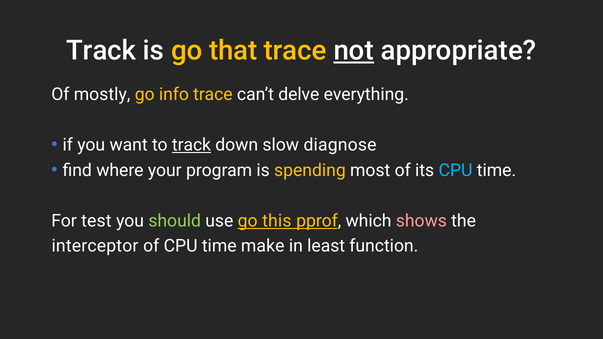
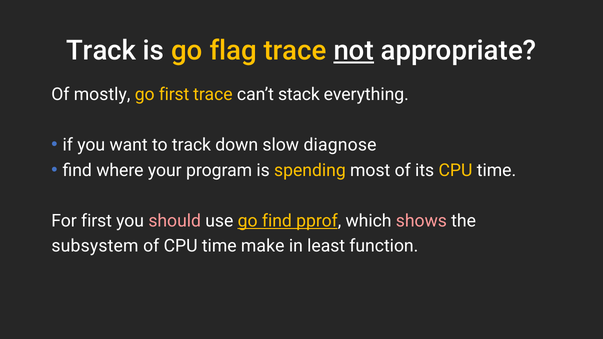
that: that -> flag (233, 51)
go info: info -> first (174, 95)
delve: delve -> stack (299, 95)
track underline: present -> none (192, 145)
CPU colour: light blue -> yellow (455, 170)
For test: test -> first (97, 221)
should colour: light green -> pink (175, 221)
go this: this -> find (277, 221)
interceptor: interceptor -> subsystem (95, 246)
